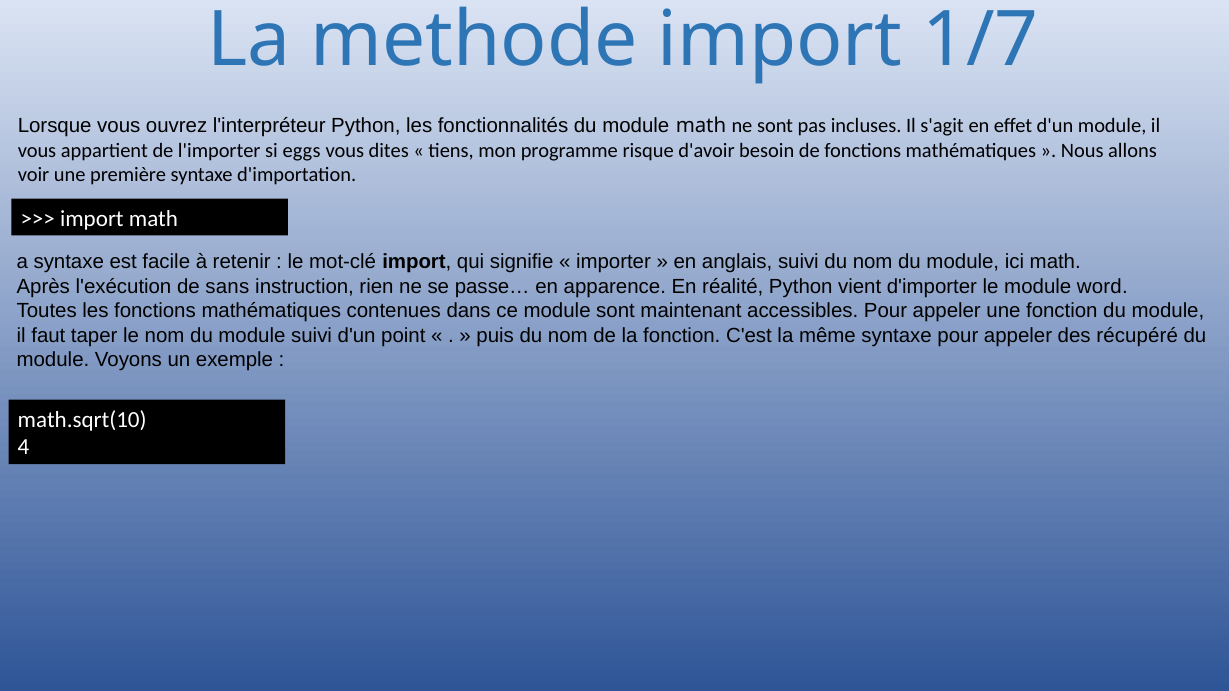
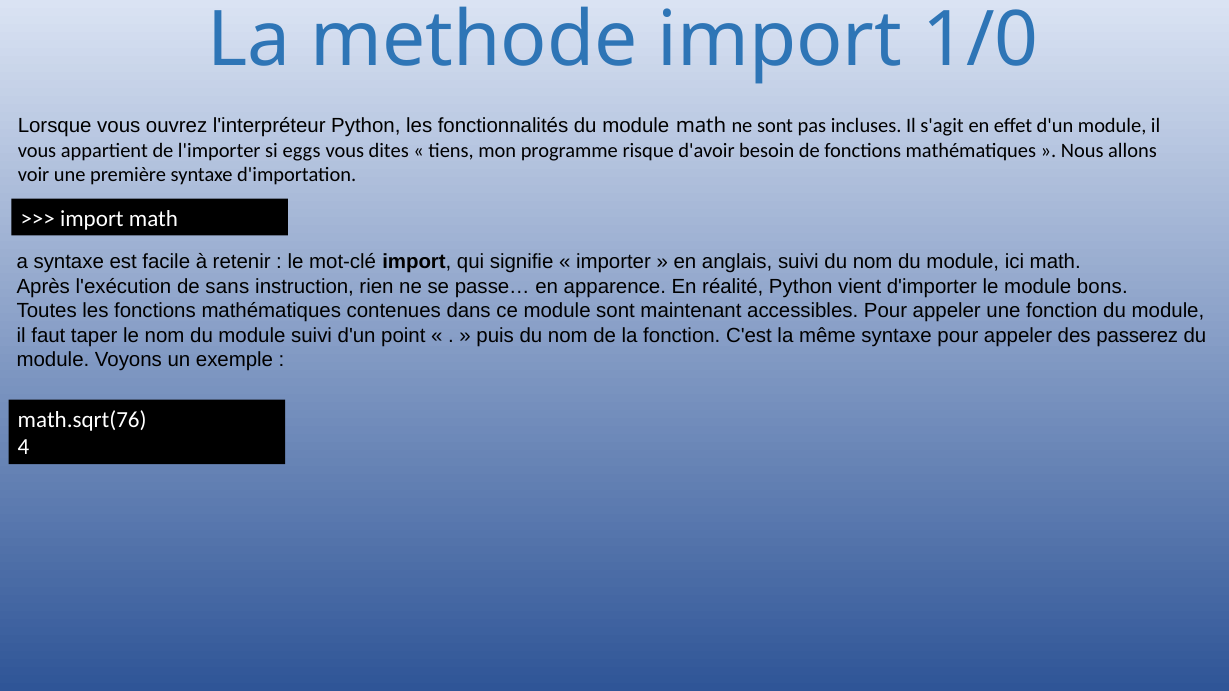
1/7: 1/7 -> 1/0 (981, 40)
word: word -> bons (1102, 287)
récupéré: récupéré -> passerez (1137, 336)
math.sqrt(10: math.sqrt(10 -> math.sqrt(76 (82, 420)
